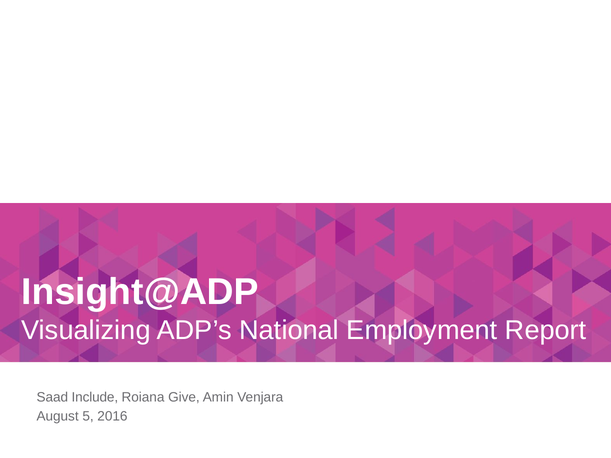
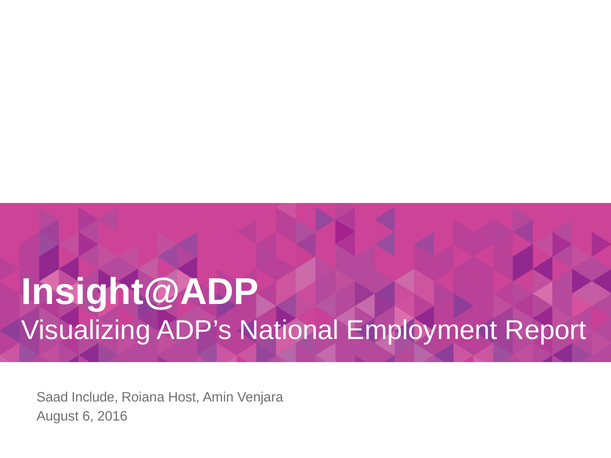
Give: Give -> Host (184, 398)
5: 5 -> 6 (88, 417)
